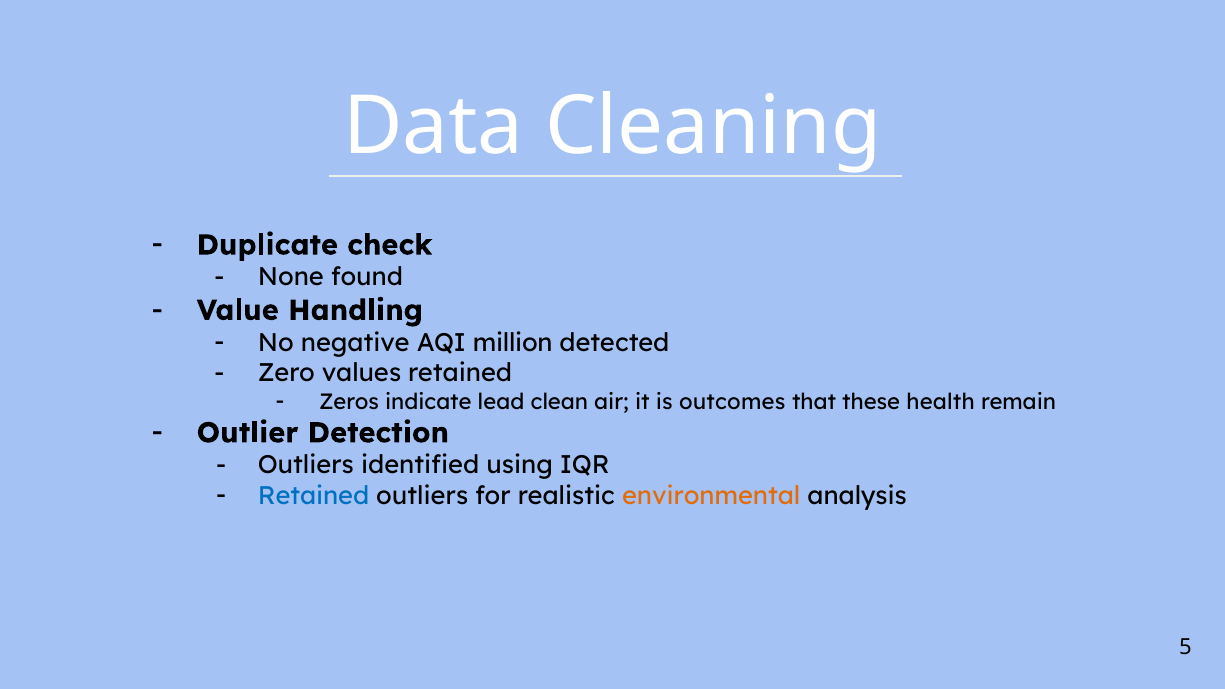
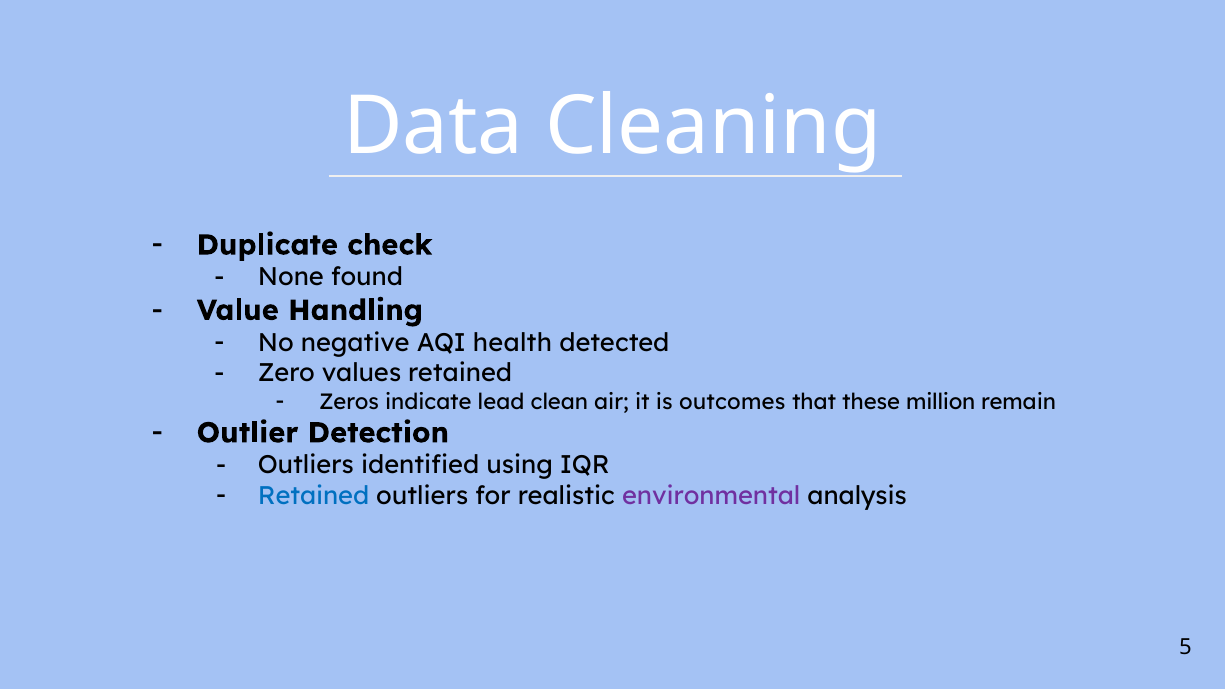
million: million -> health (512, 343)
health: health -> million (941, 402)
environmental colour: orange -> purple (711, 496)
